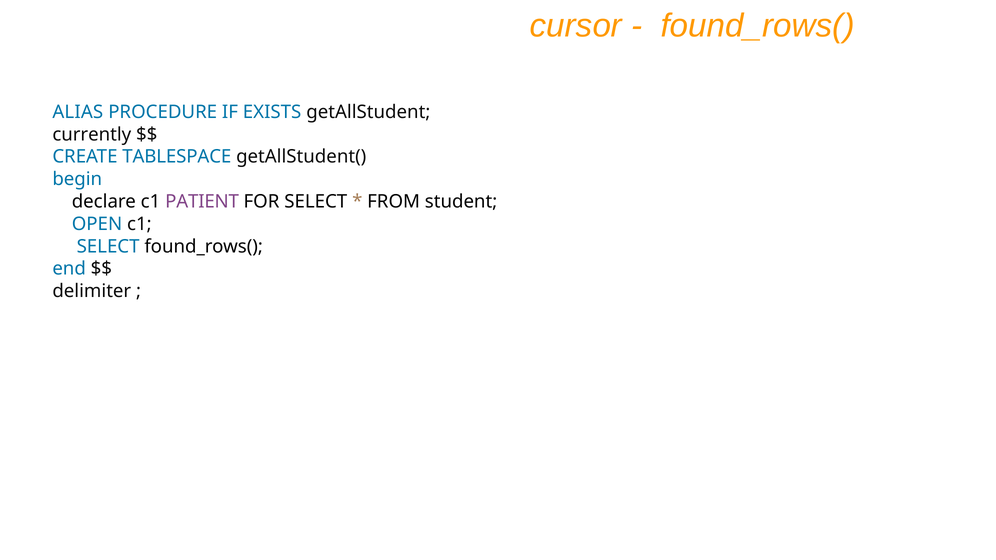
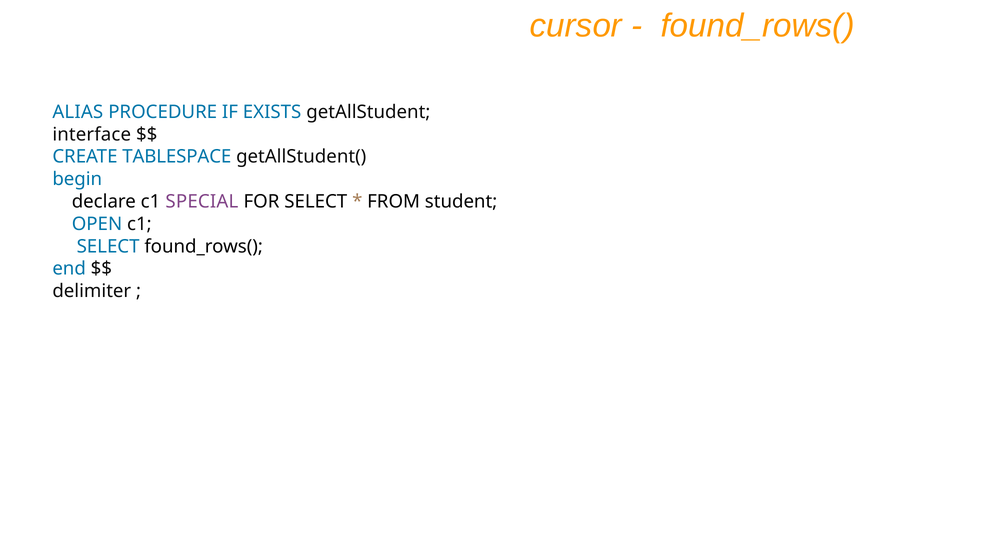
currently: currently -> interface (92, 134)
PATIENT: PATIENT -> SPECIAL (202, 202)
